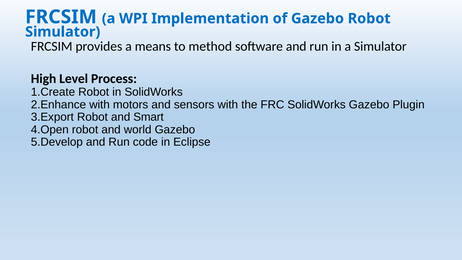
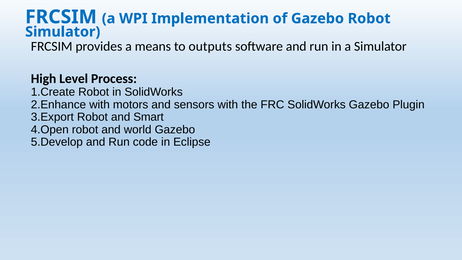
method: method -> outputs (210, 46)
